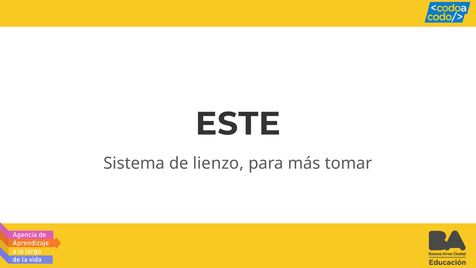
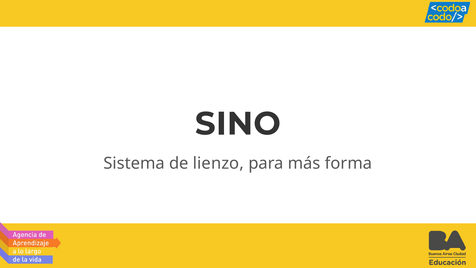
ESTE: ESTE -> SINO (238, 124)
tomar: tomar -> forma (348, 163)
